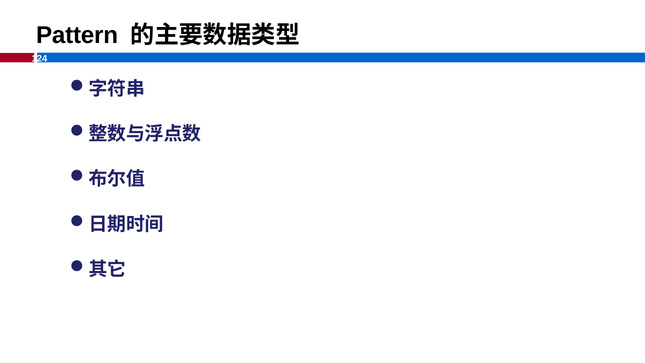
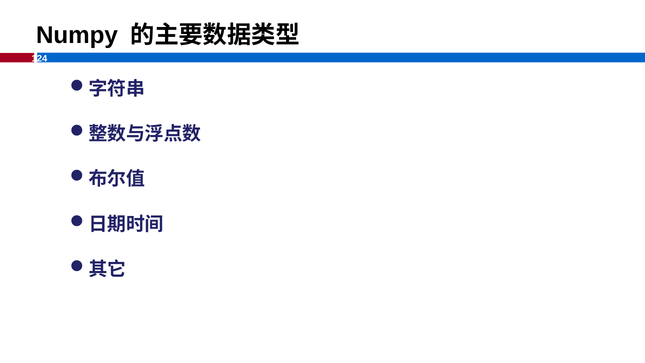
Pattern: Pattern -> Numpy (77, 35)
